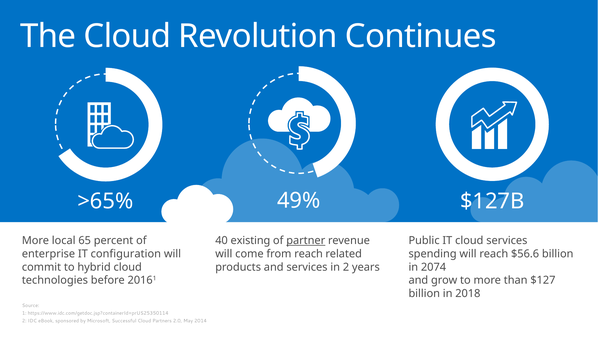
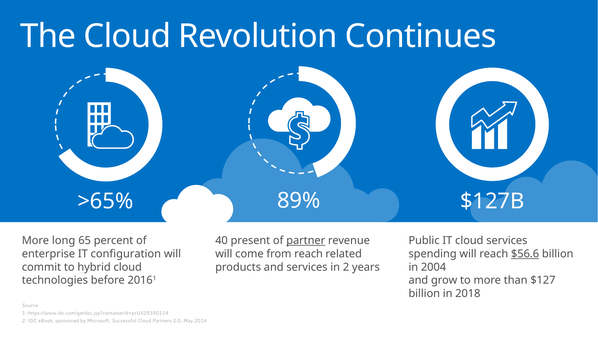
49%: 49% -> 89% (299, 200)
local: local -> long (64, 240)
existing: existing -> present (250, 240)
$56.6 underline: none -> present (525, 253)
2074: 2074 -> 2004 (434, 267)
